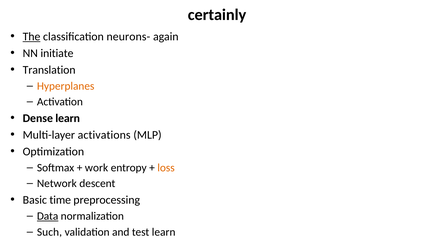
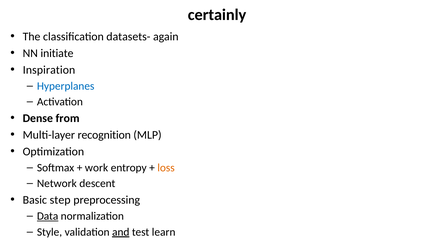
The underline: present -> none (32, 37)
neurons-: neurons- -> datasets- (128, 37)
Translation: Translation -> Inspiration (49, 70)
Hyperplanes colour: orange -> blue (66, 86)
Dense learn: learn -> from (68, 118)
activations: activations -> recognition (104, 135)
time: time -> step (60, 200)
Such: Such -> Style (50, 232)
and underline: none -> present (121, 232)
